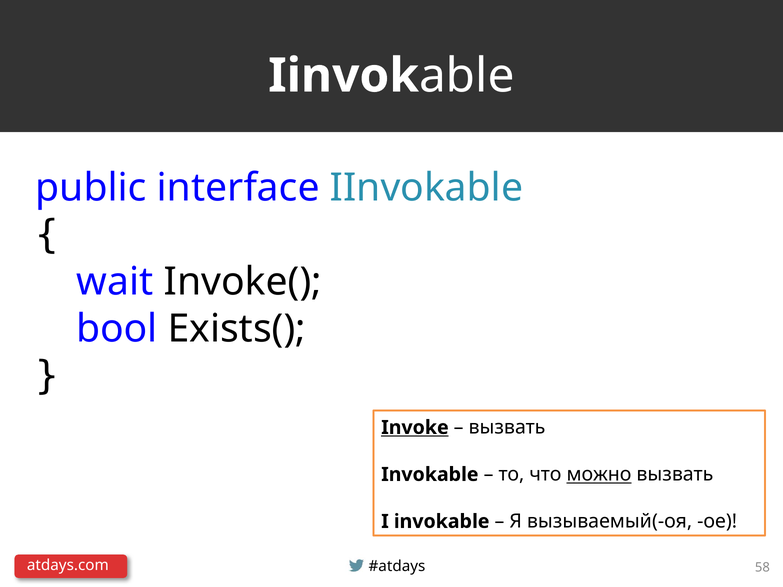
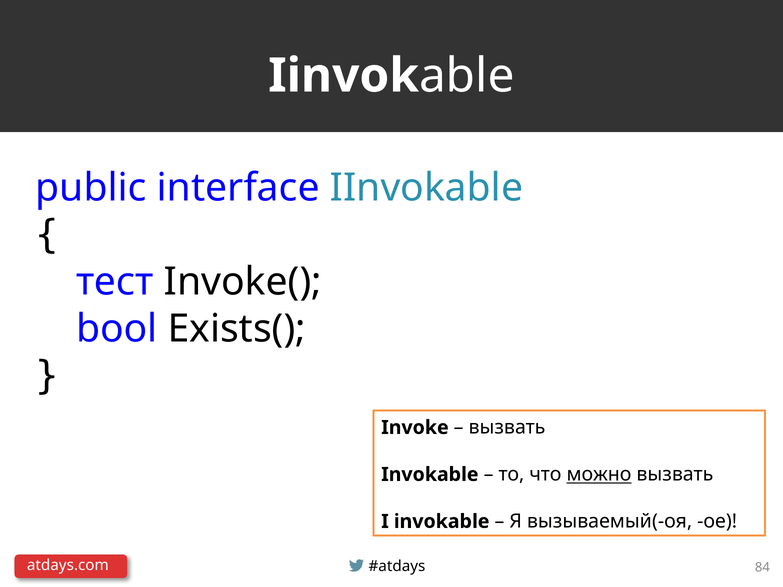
wait: wait -> тест (115, 282)
Invoke underline: present -> none (415, 428)
58: 58 -> 84 (762, 568)
